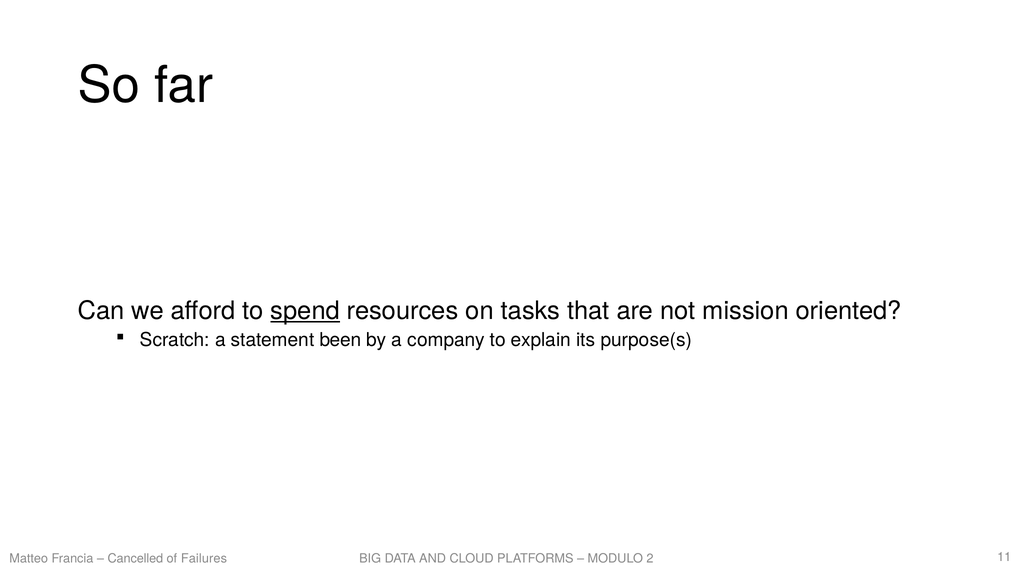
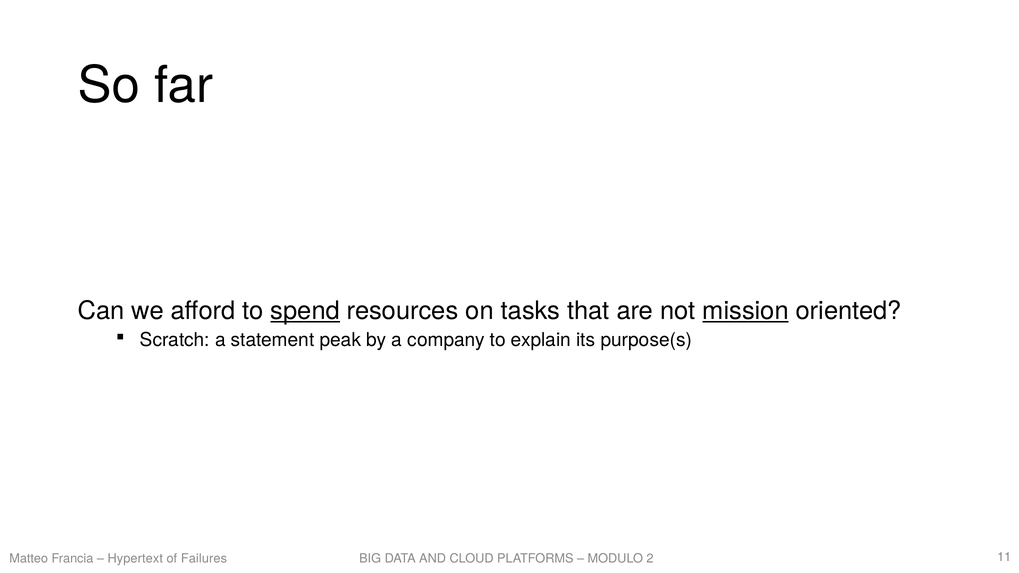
mission underline: none -> present (746, 311)
been: been -> peak (340, 340)
Cancelled: Cancelled -> Hypertext (135, 559)
